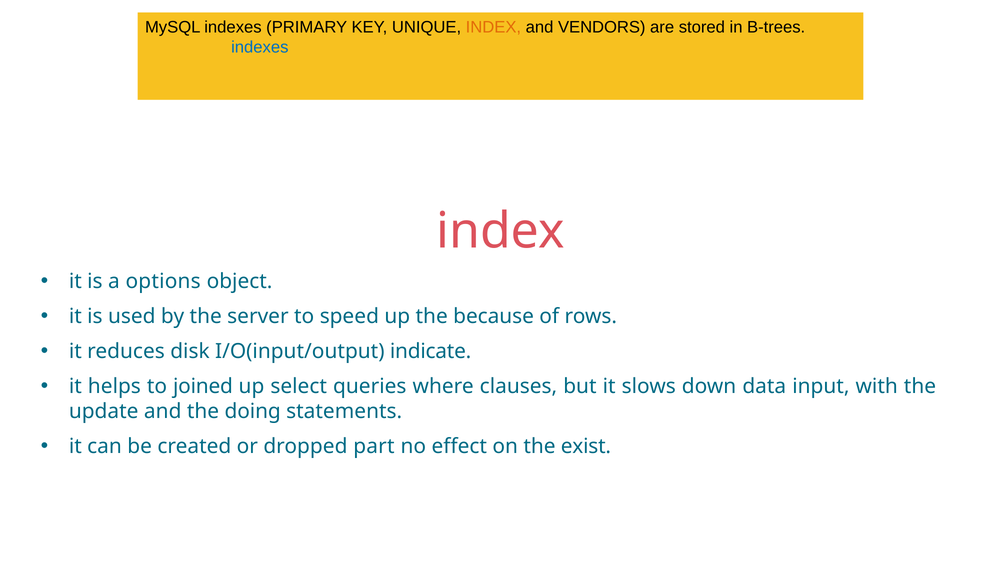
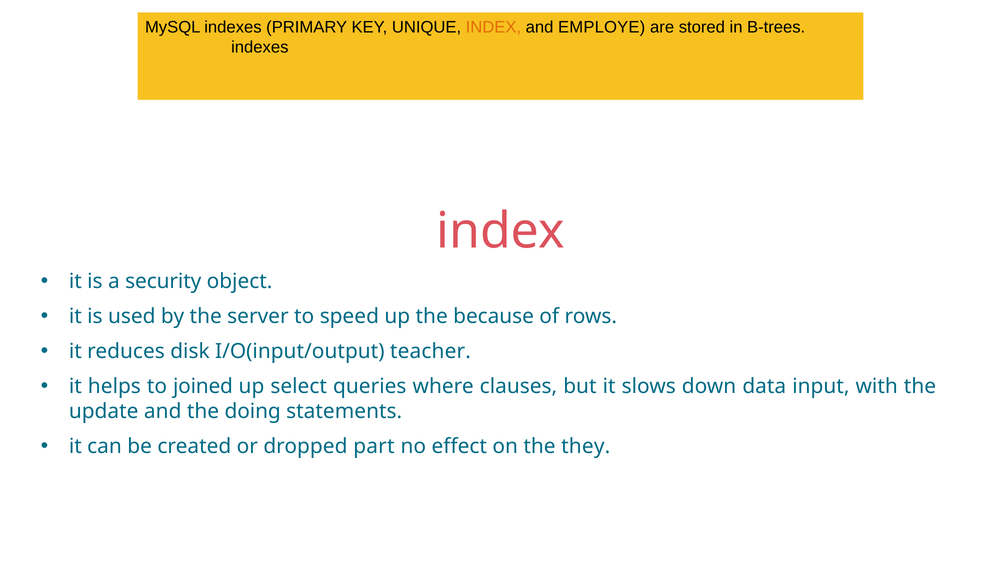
VENDORS: VENDORS -> EMPLOYE (602, 27)
indexes colour: blue -> black (260, 47)
options: options -> security (163, 281)
indicate: indicate -> teacher (430, 351)
exist: exist -> they (586, 447)
